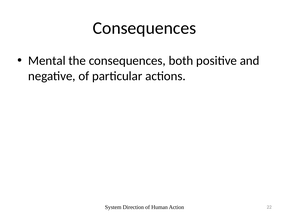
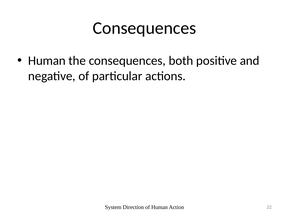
Mental: Mental -> Human (47, 61)
